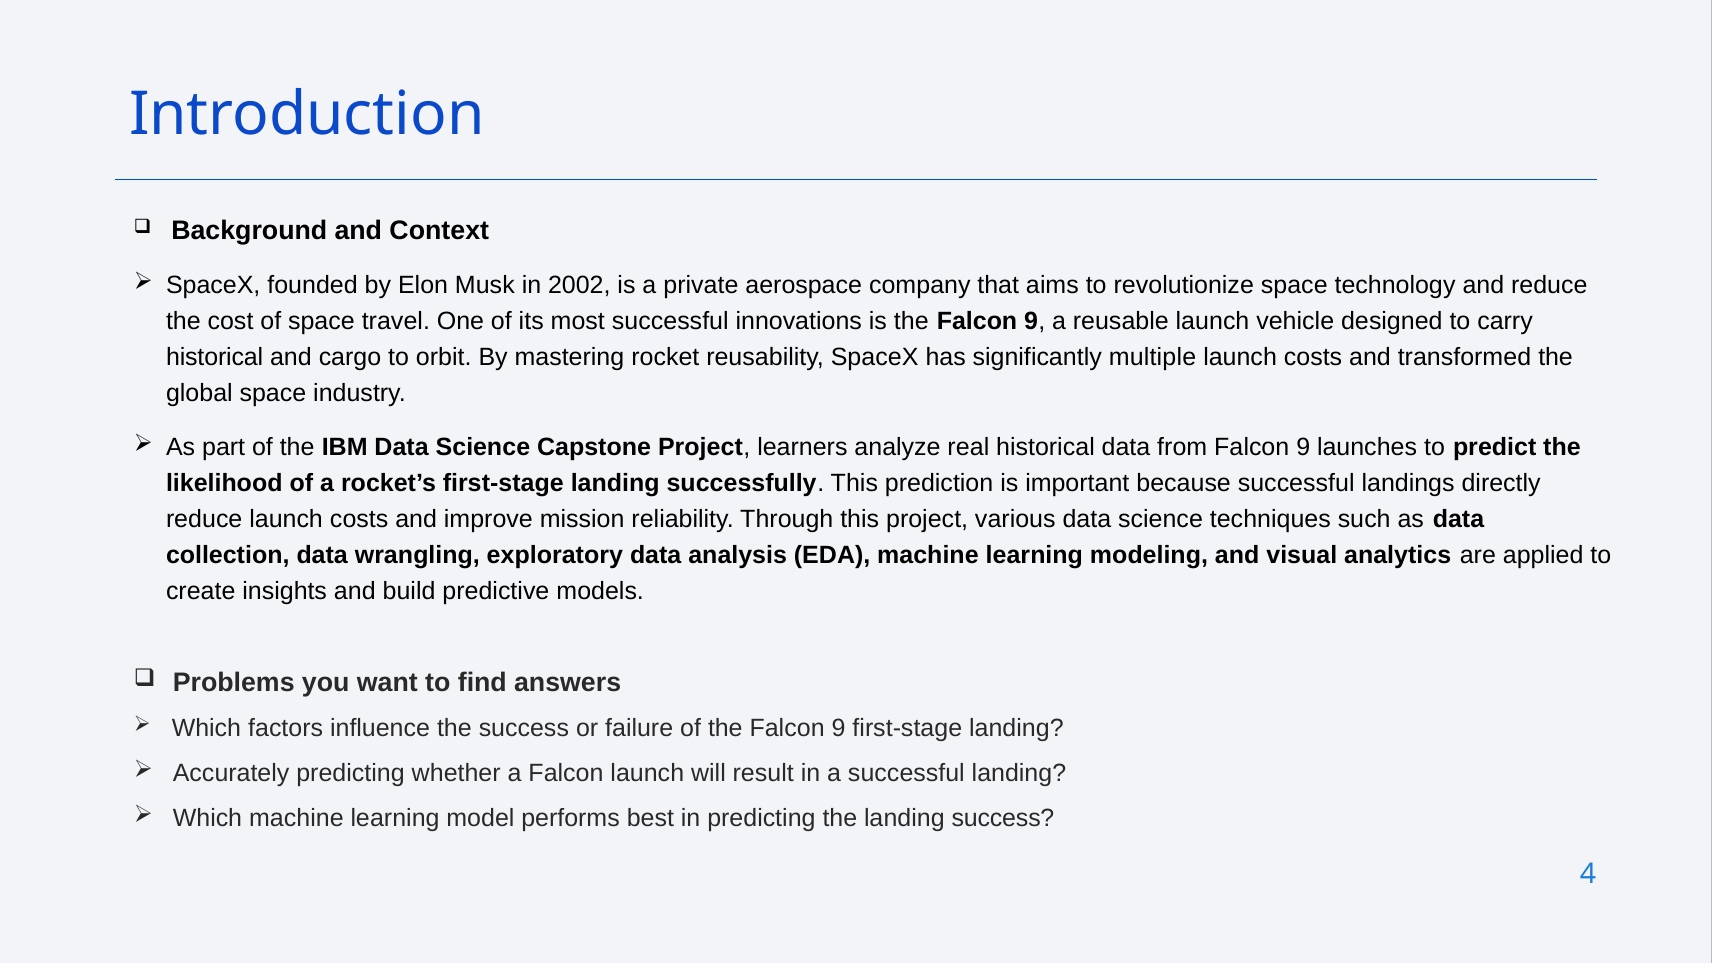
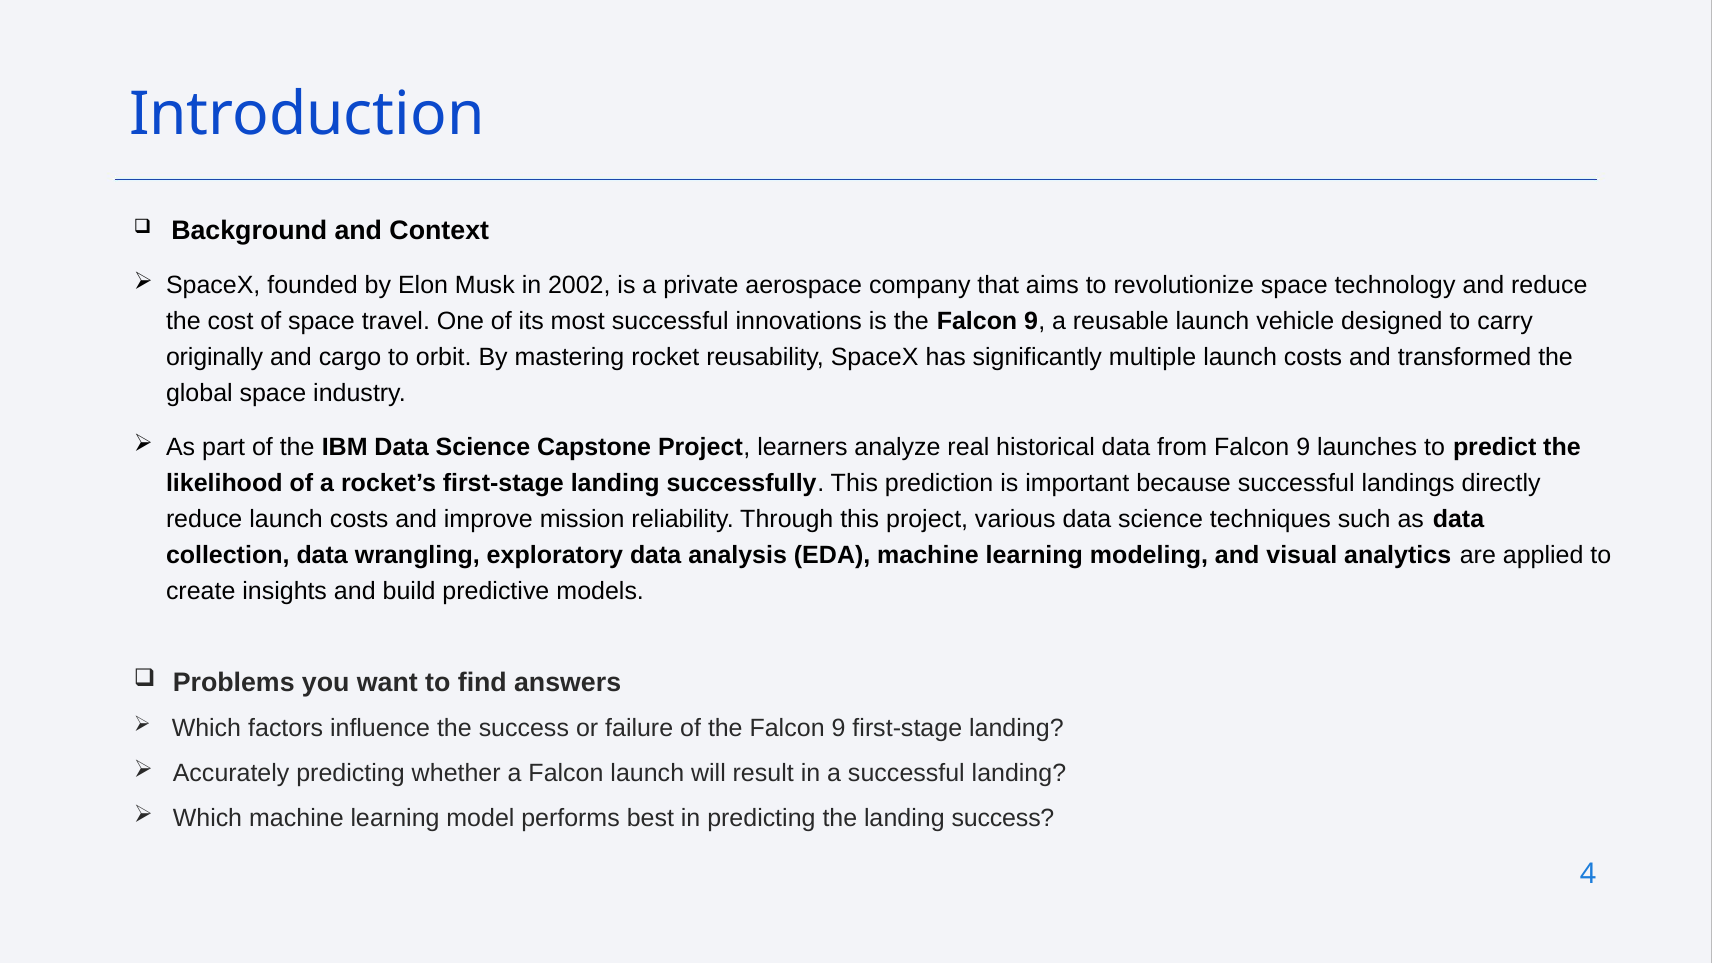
historical: historical -> originally (215, 357)
